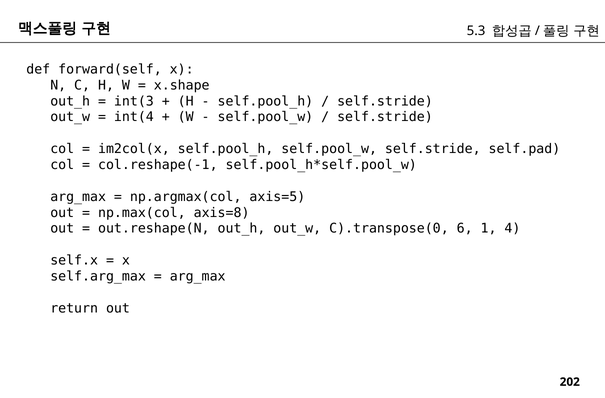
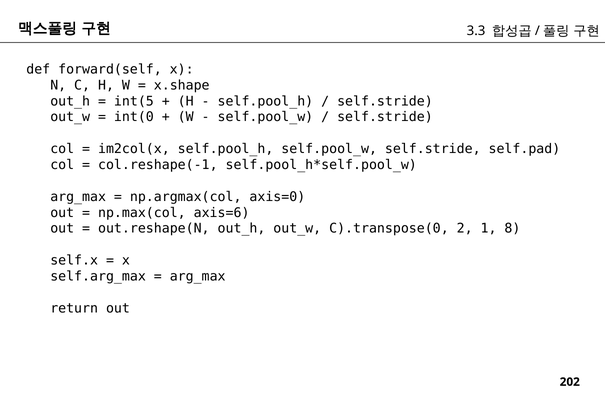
5.3: 5.3 -> 3.3 (476, 31)
int(3: int(3 -> int(5 (134, 101)
int(4: int(4 -> int(0 (134, 117)
axis=5: axis=5 -> axis=0 (277, 196)
axis=8: axis=8 -> axis=6 (222, 212)
6: 6 -> 2 (465, 228)
4: 4 -> 8 (512, 228)
